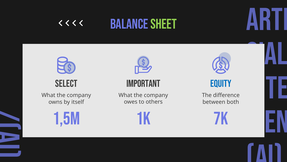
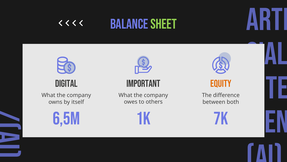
select: select -> digital (66, 83)
equity colour: blue -> orange (221, 83)
1,5M: 1,5M -> 6,5M (66, 118)
